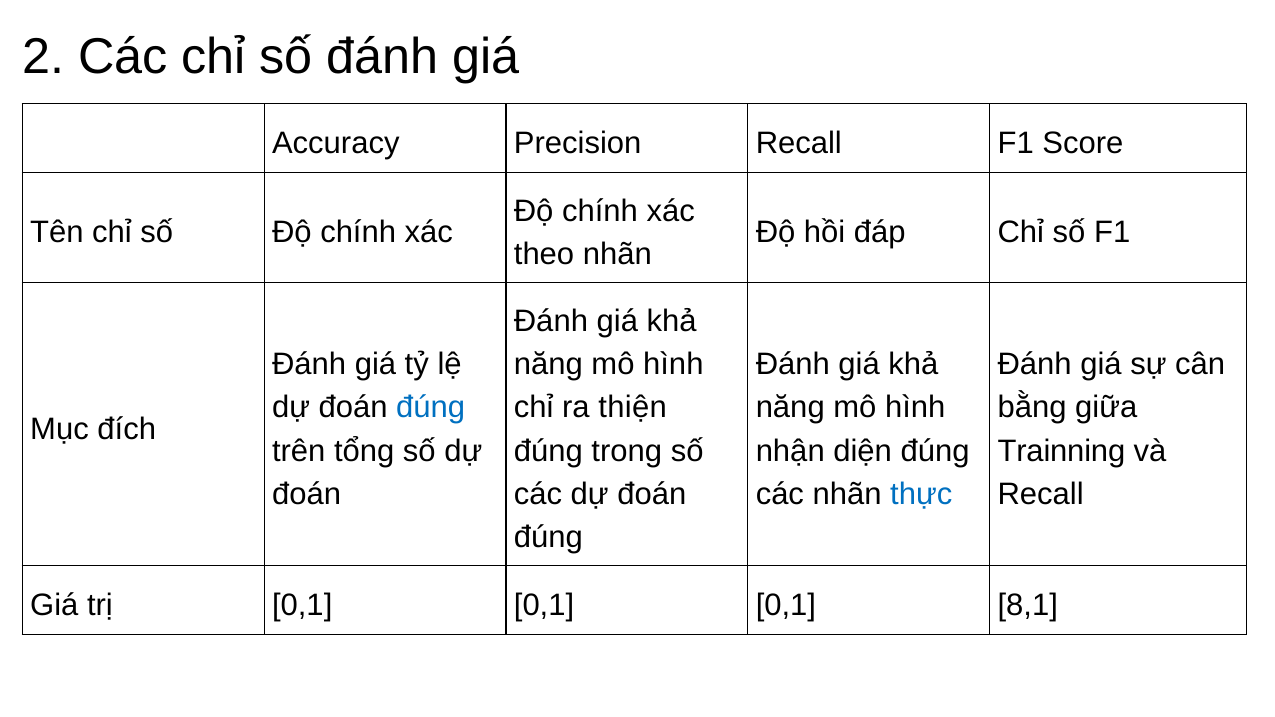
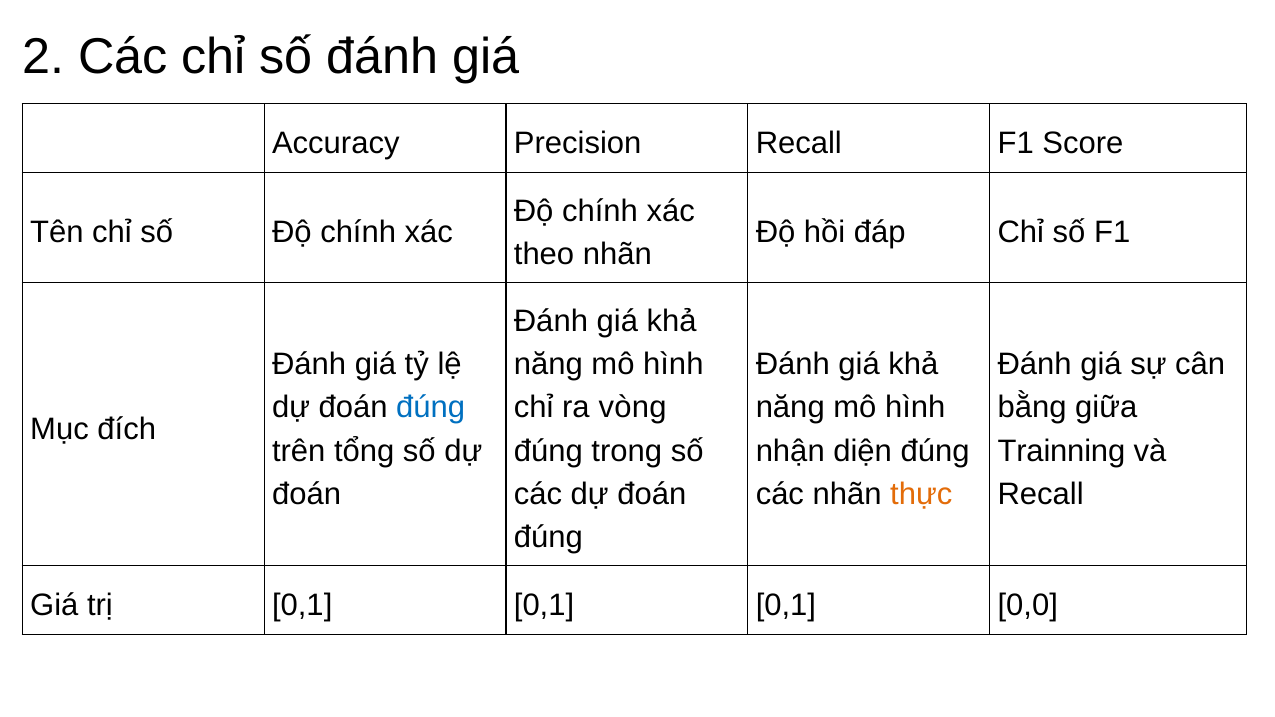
thiện: thiện -> vòng (633, 408)
thực colour: blue -> orange (921, 494)
8,1: 8,1 -> 0,0 (1028, 605)
